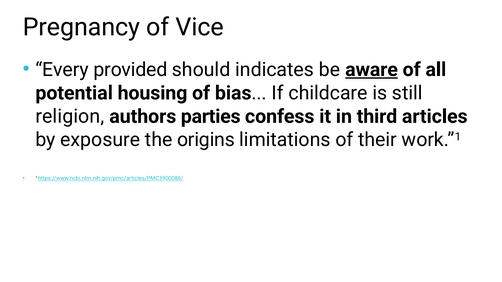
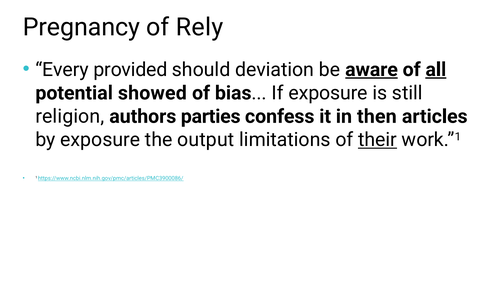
Vice: Vice -> Rely (200, 27)
indicates: indicates -> deviation (275, 70)
all underline: none -> present (436, 70)
housing: housing -> showed (152, 93)
If childcare: childcare -> exposure (328, 93)
third: third -> then (377, 117)
origins: origins -> output (206, 140)
their underline: none -> present (377, 140)
